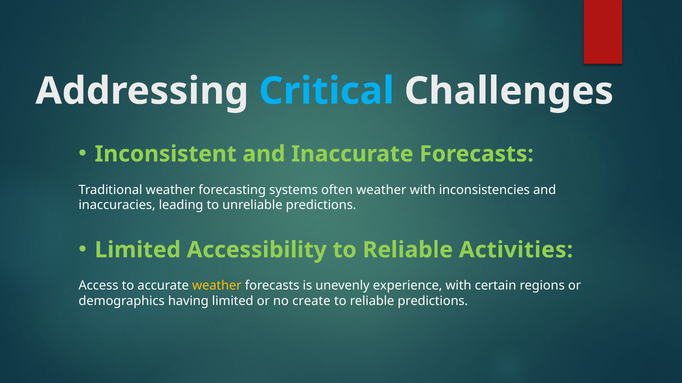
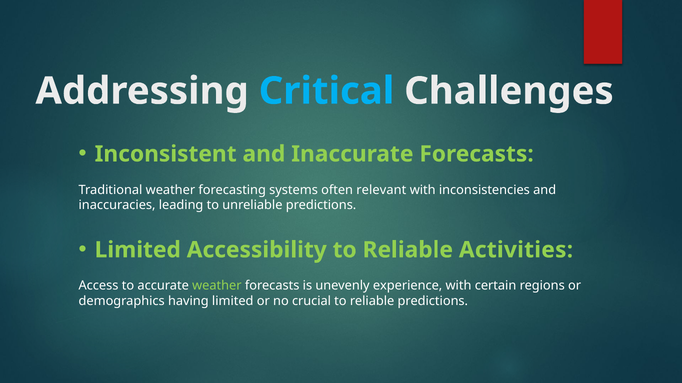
often weather: weather -> relevant (381, 190)
weather colour: yellow -> light green (217, 286)
create: create -> crucial (311, 302)
